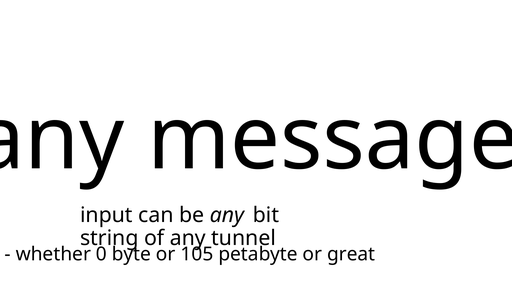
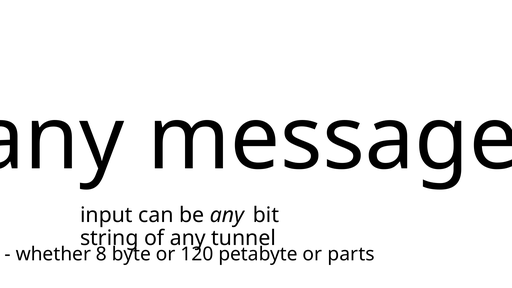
0: 0 -> 8 (101, 254)
105: 105 -> 120 (197, 254)
great: great -> parts (351, 254)
